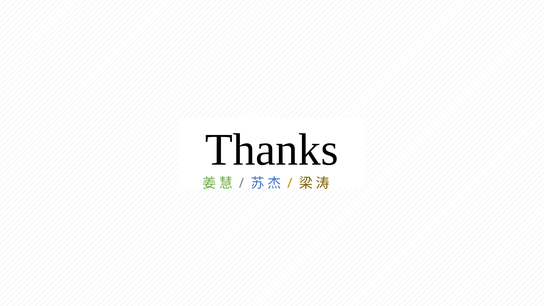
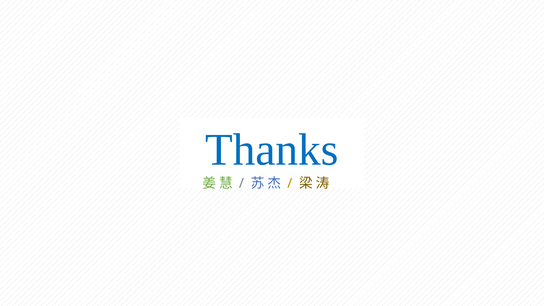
Thanks colour: black -> blue (272, 150)
